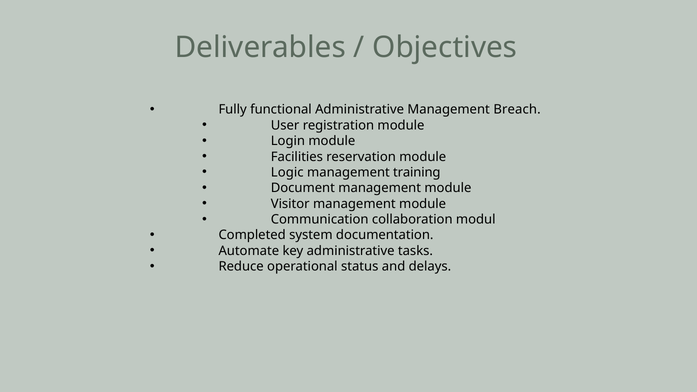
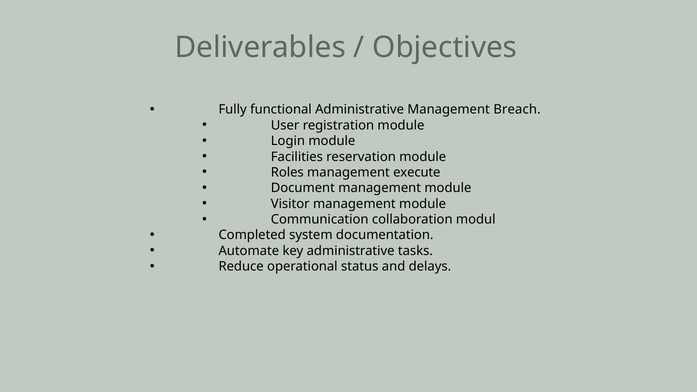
Logic: Logic -> Roles (287, 172)
training: training -> execute (417, 172)
